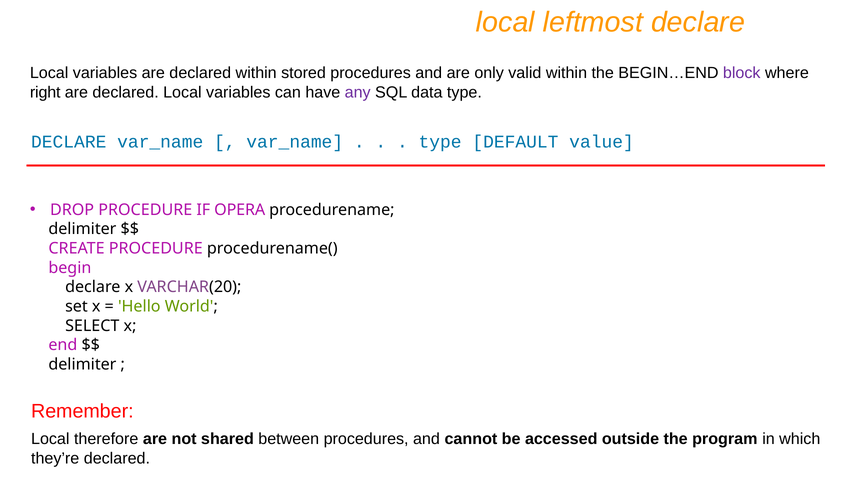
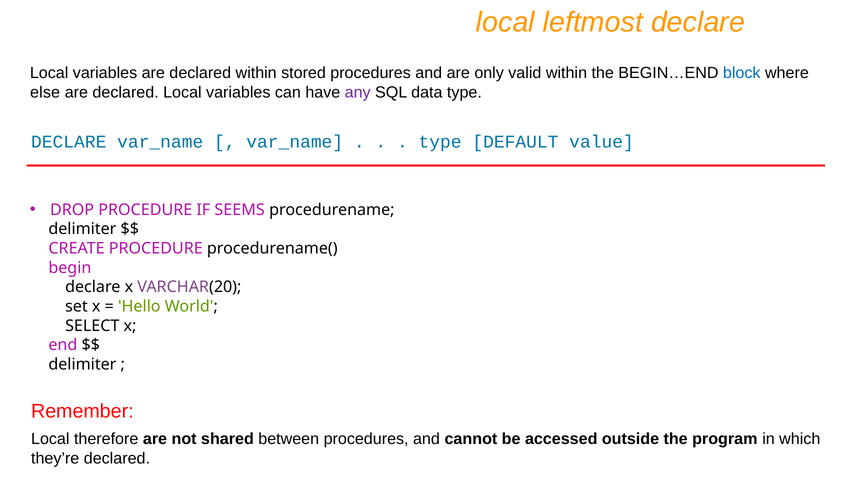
block colour: purple -> blue (742, 73)
right: right -> else (45, 92)
OPERA: OPERA -> SEEMS (240, 210)
